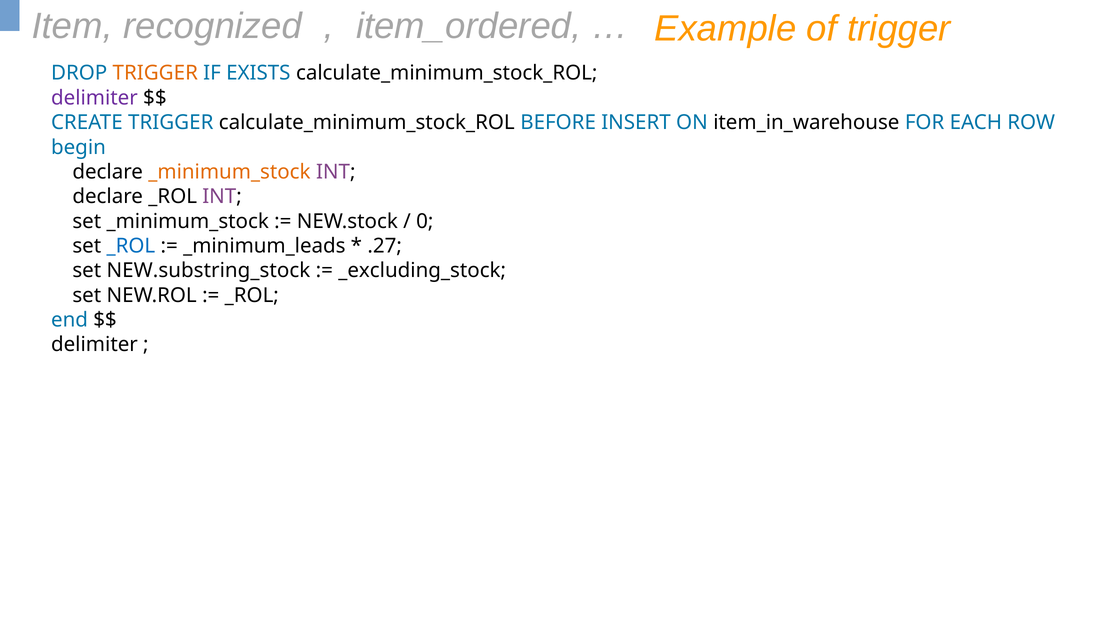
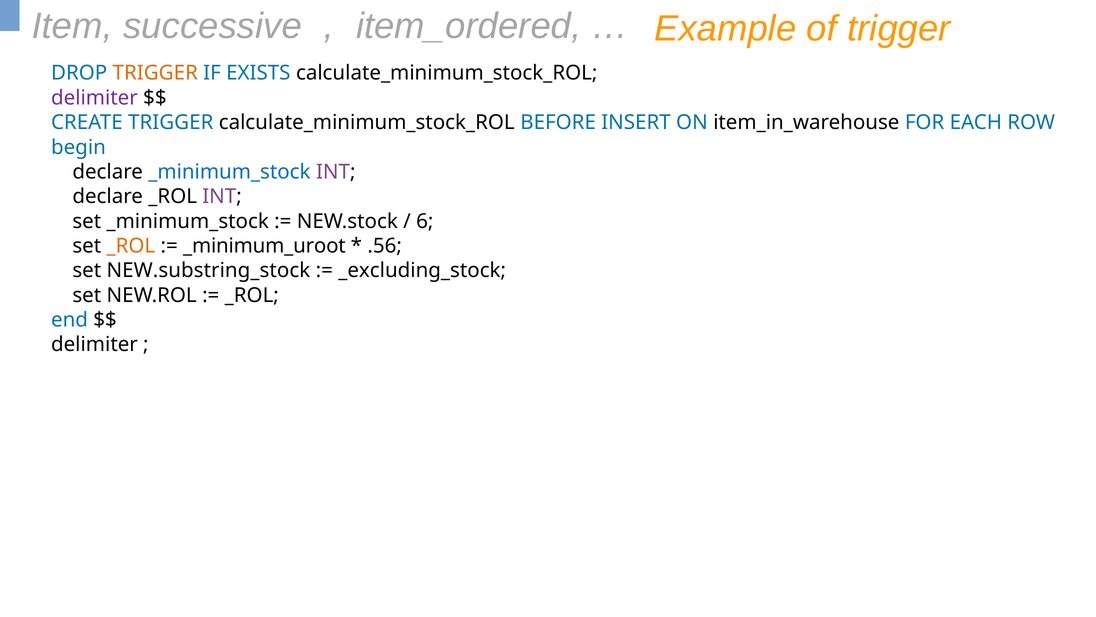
recognized: recognized -> successive (213, 26)
_minimum_stock colour: orange -> blue (229, 172)
0: 0 -> 6 (425, 221)
_ROL colour: blue -> orange (131, 246)
_minimum_leads: _minimum_leads -> _minimum_uroot (264, 246)
.27: .27 -> .56 (385, 246)
